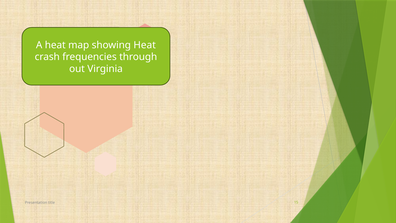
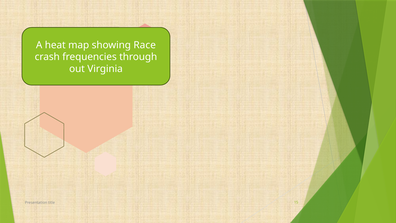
showing Heat: Heat -> Race (145, 45)
